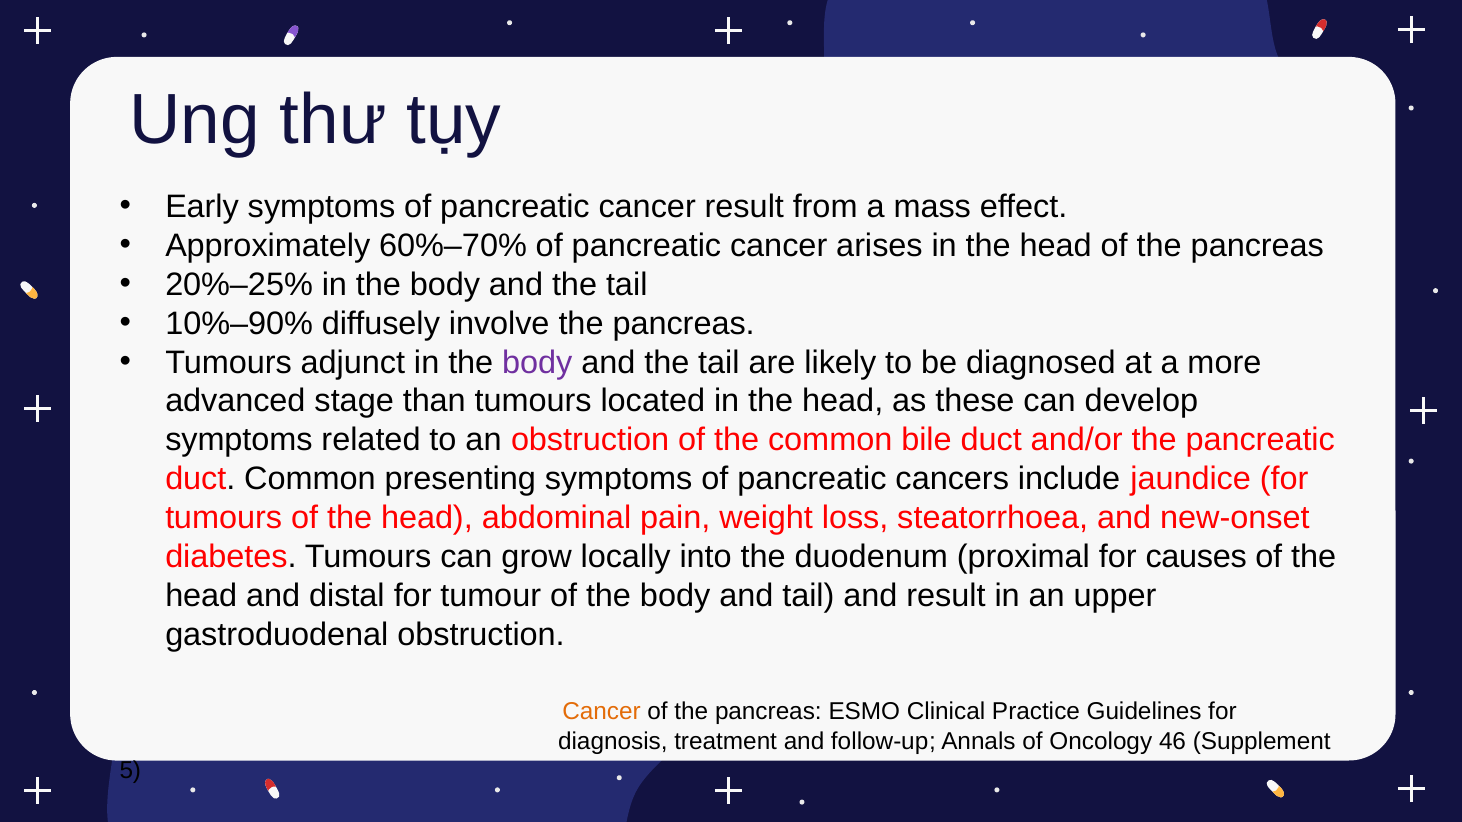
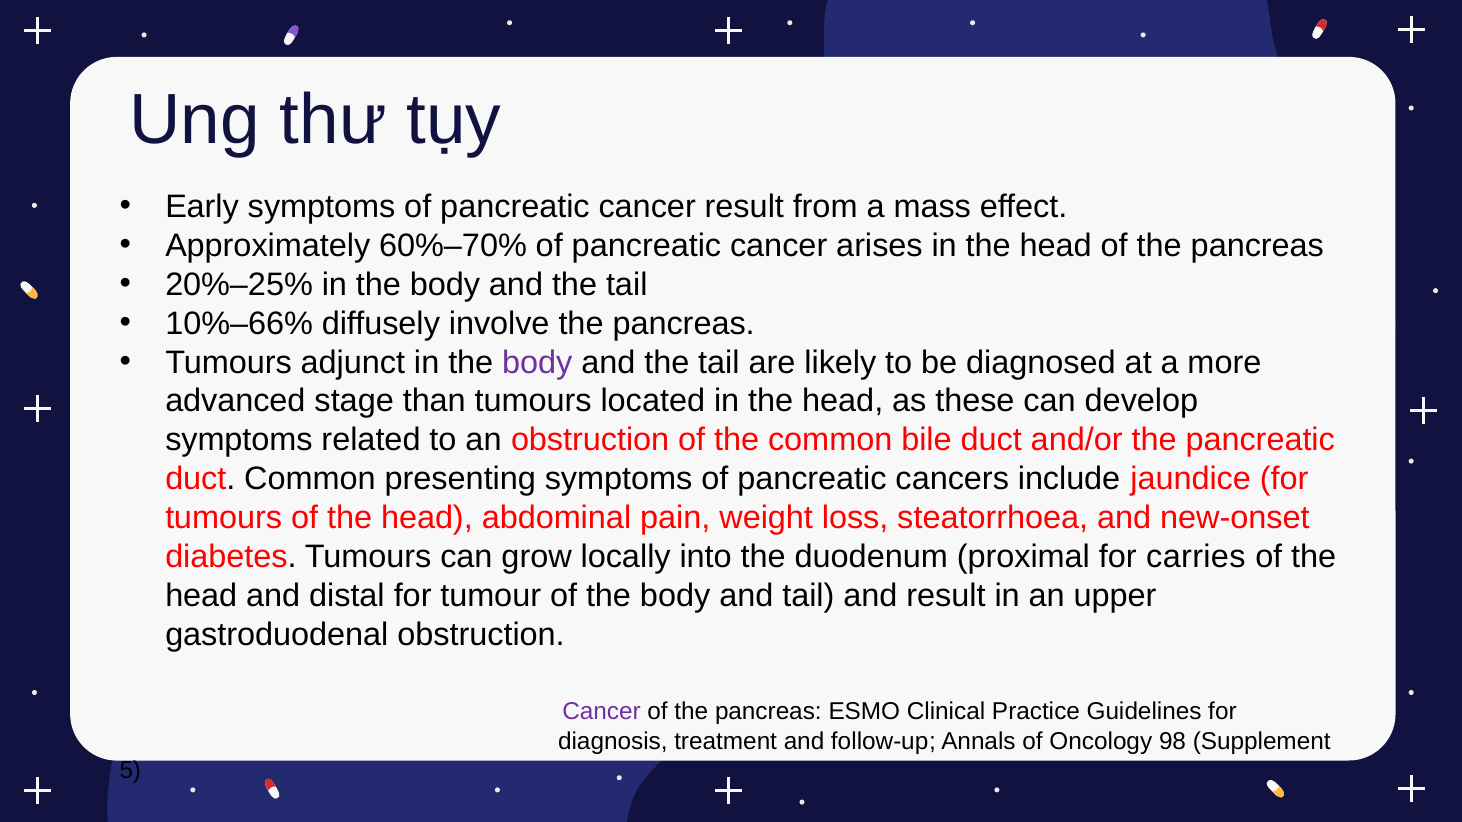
10%–90%: 10%–90% -> 10%–66% (239, 324)
causes: causes -> carries (1196, 557)
Cancer colour: orange -> purple (601, 712)
46: 46 -> 98 (1173, 742)
